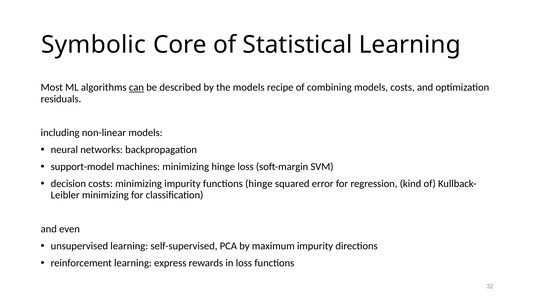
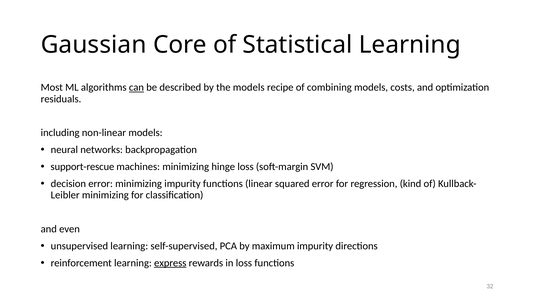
Symbolic: Symbolic -> Gaussian (94, 45)
support-model: support-model -> support-rescue (82, 167)
decision costs: costs -> error (101, 184)
functions hinge: hinge -> linear (259, 184)
express underline: none -> present (170, 263)
